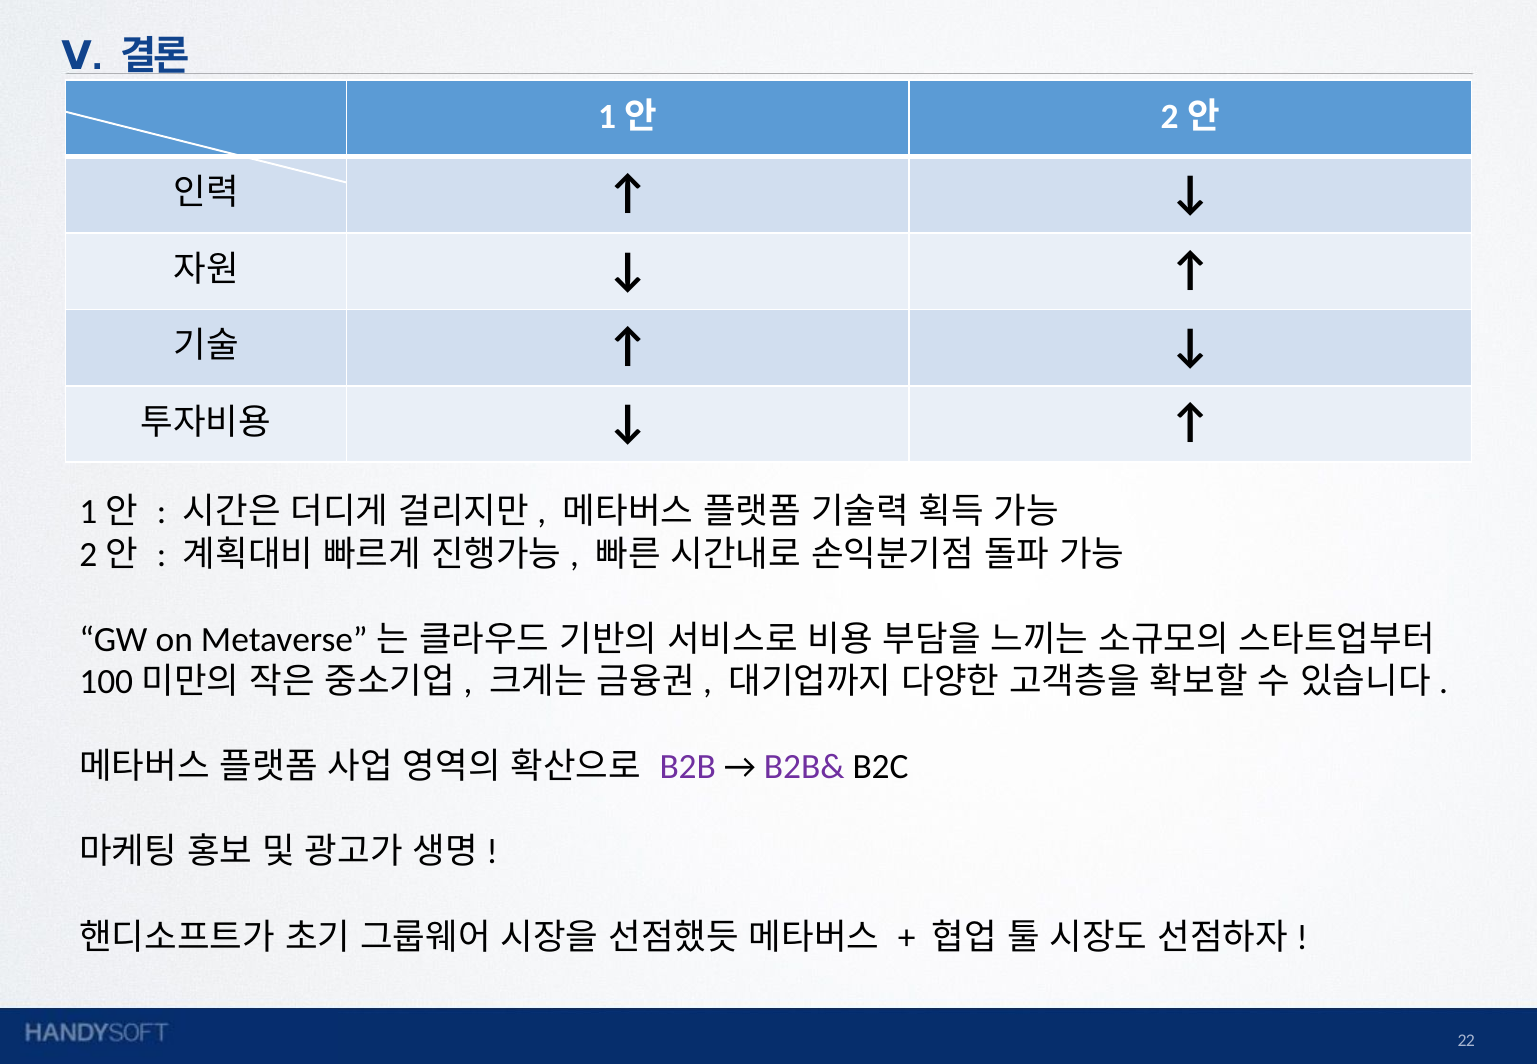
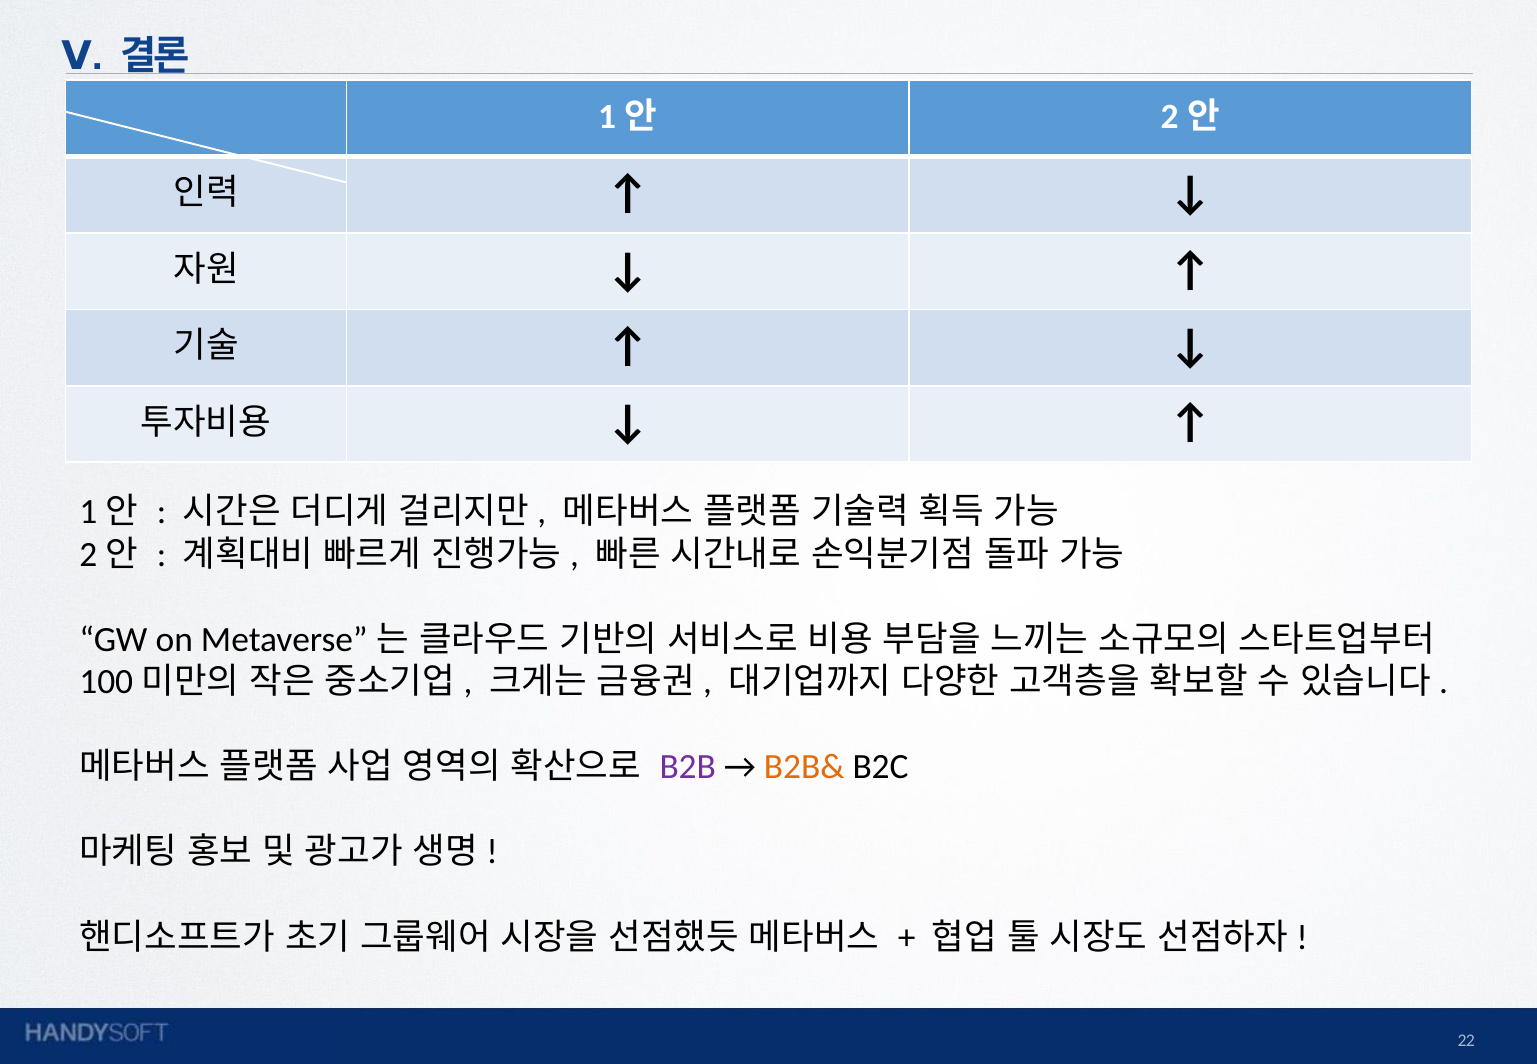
B2B& colour: purple -> orange (804, 767)
